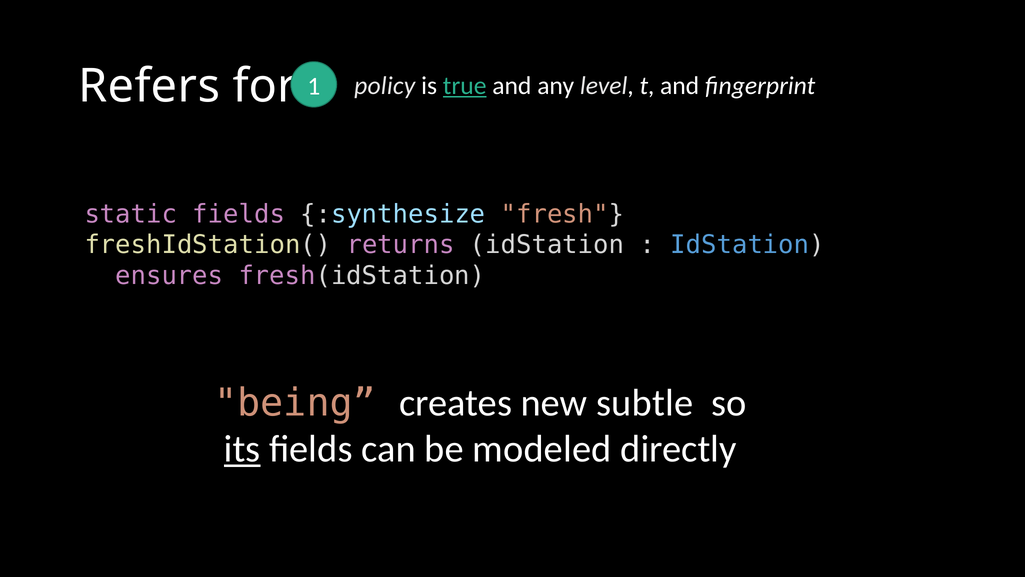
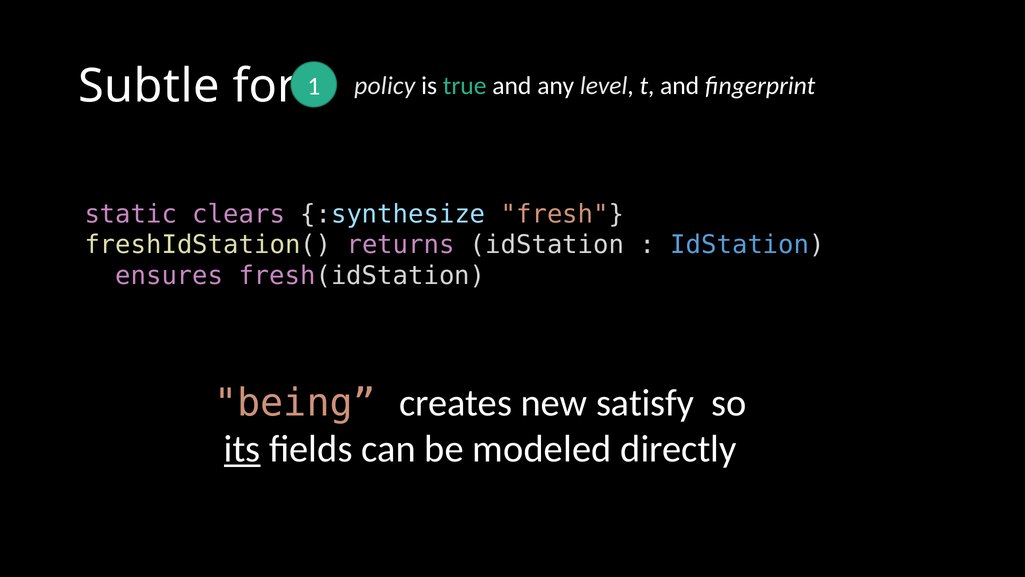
Refers: Refers -> Subtle (149, 86)
true underline: present -> none (465, 86)
static fields: fields -> clears (239, 214)
subtle: subtle -> satisfy (645, 403)
